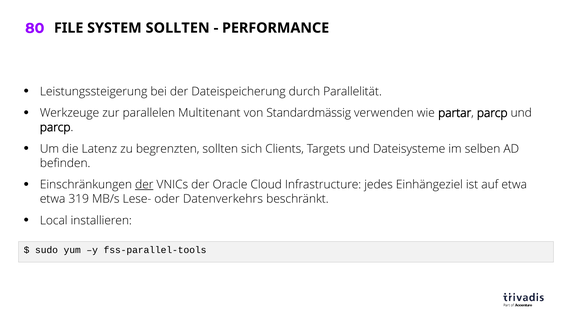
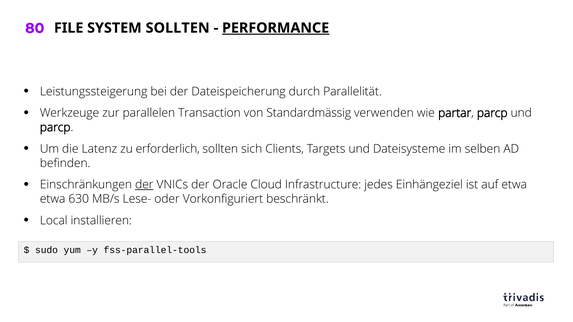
PERFORMANCE underline: none -> present (276, 28)
Multitenant: Multitenant -> Transaction (209, 113)
begrenzten: begrenzten -> erforderlich (168, 149)
319: 319 -> 630 (79, 199)
Datenverkehrs: Datenverkehrs -> Vorkonfiguriert (223, 199)
